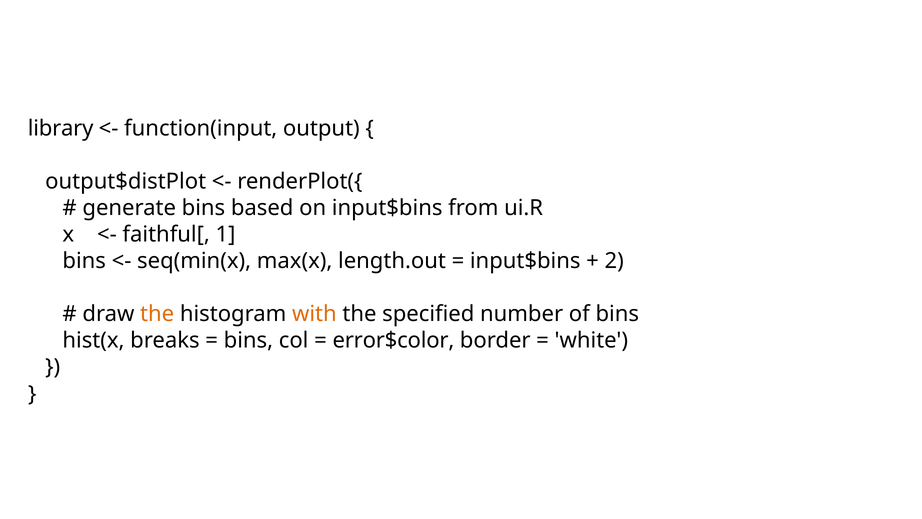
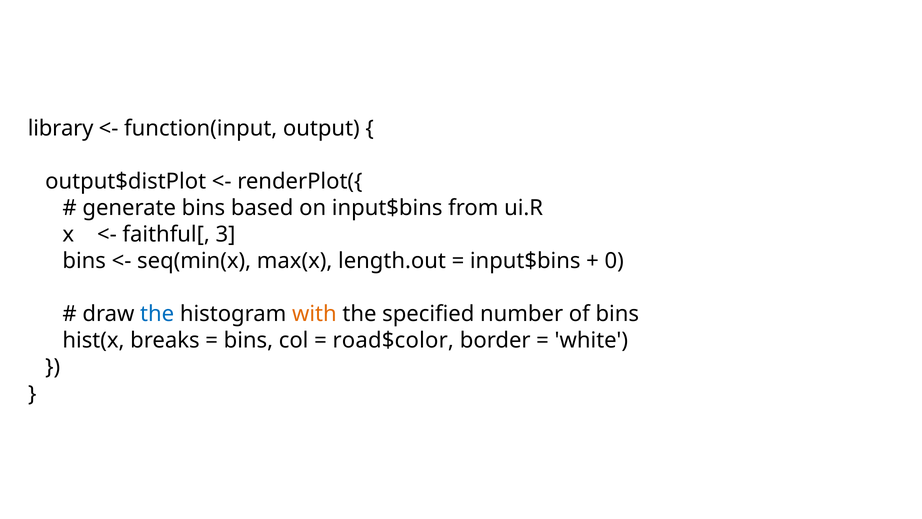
1: 1 -> 3 (225, 234)
2: 2 -> 0 (614, 261)
the colour: orange -> blue (157, 314)
error$color: error$color -> road$color (393, 340)
